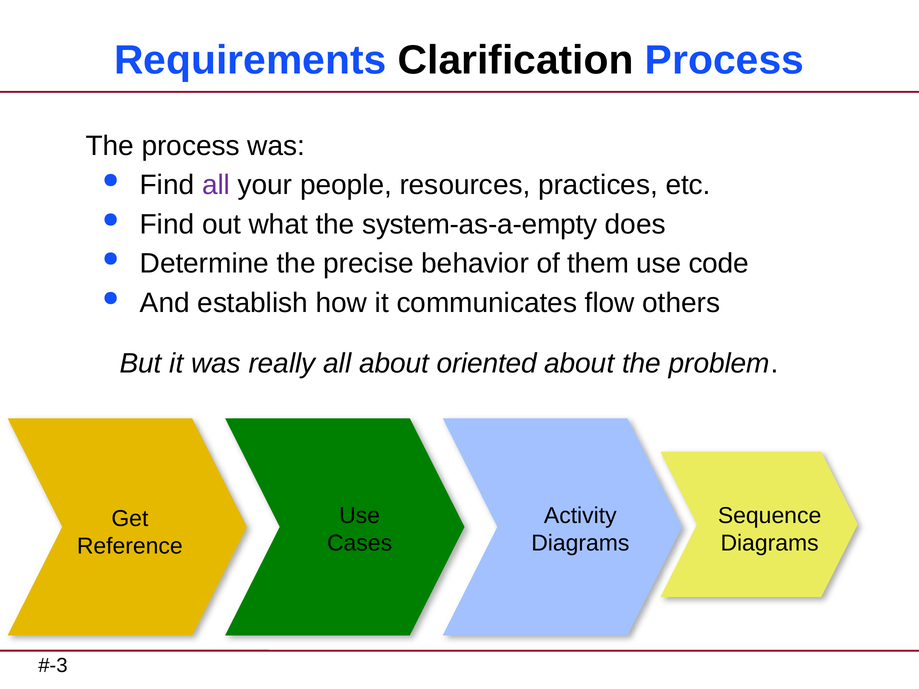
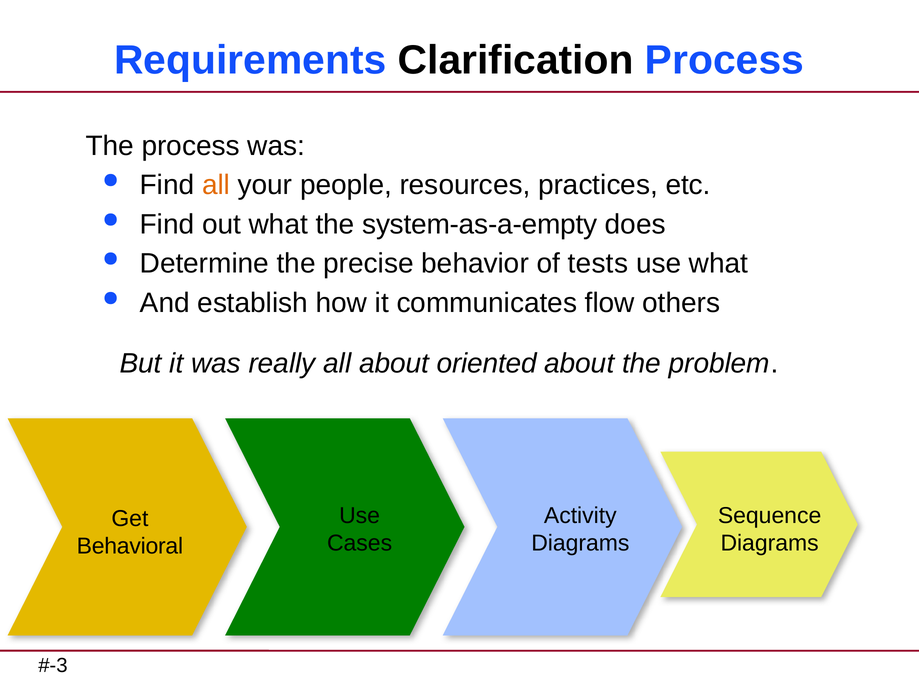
all colour: purple -> orange (216, 185)
them: them -> tests (598, 264)
use code: code -> what (719, 264)
Reference: Reference -> Behavioral (130, 546)
